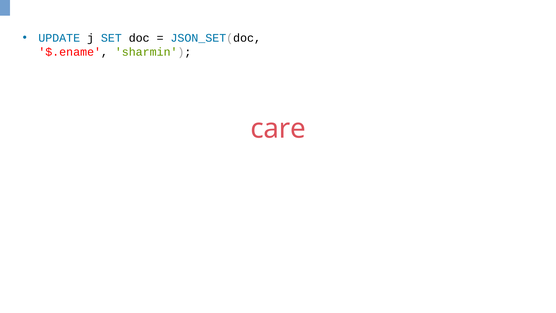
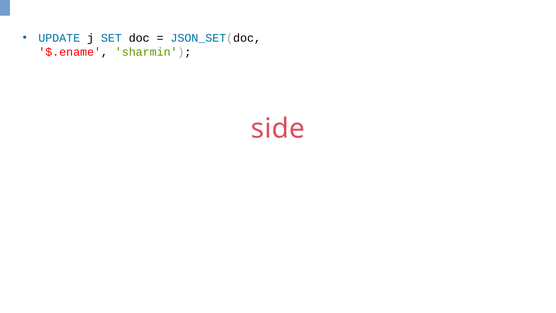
care: care -> side (278, 128)
